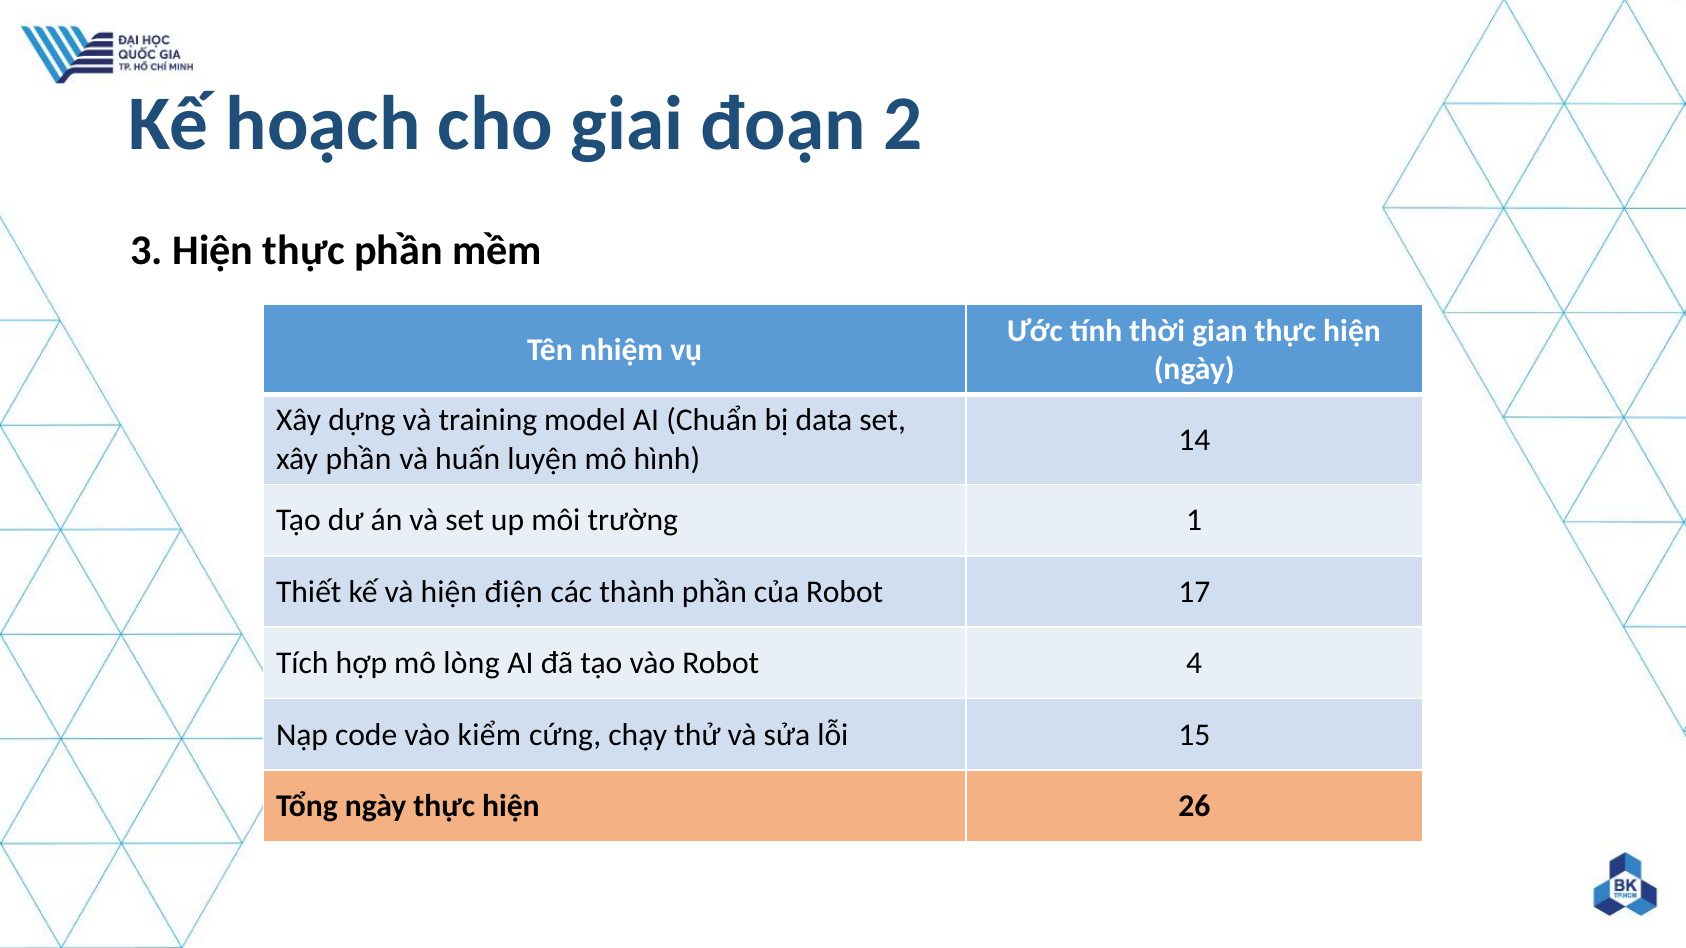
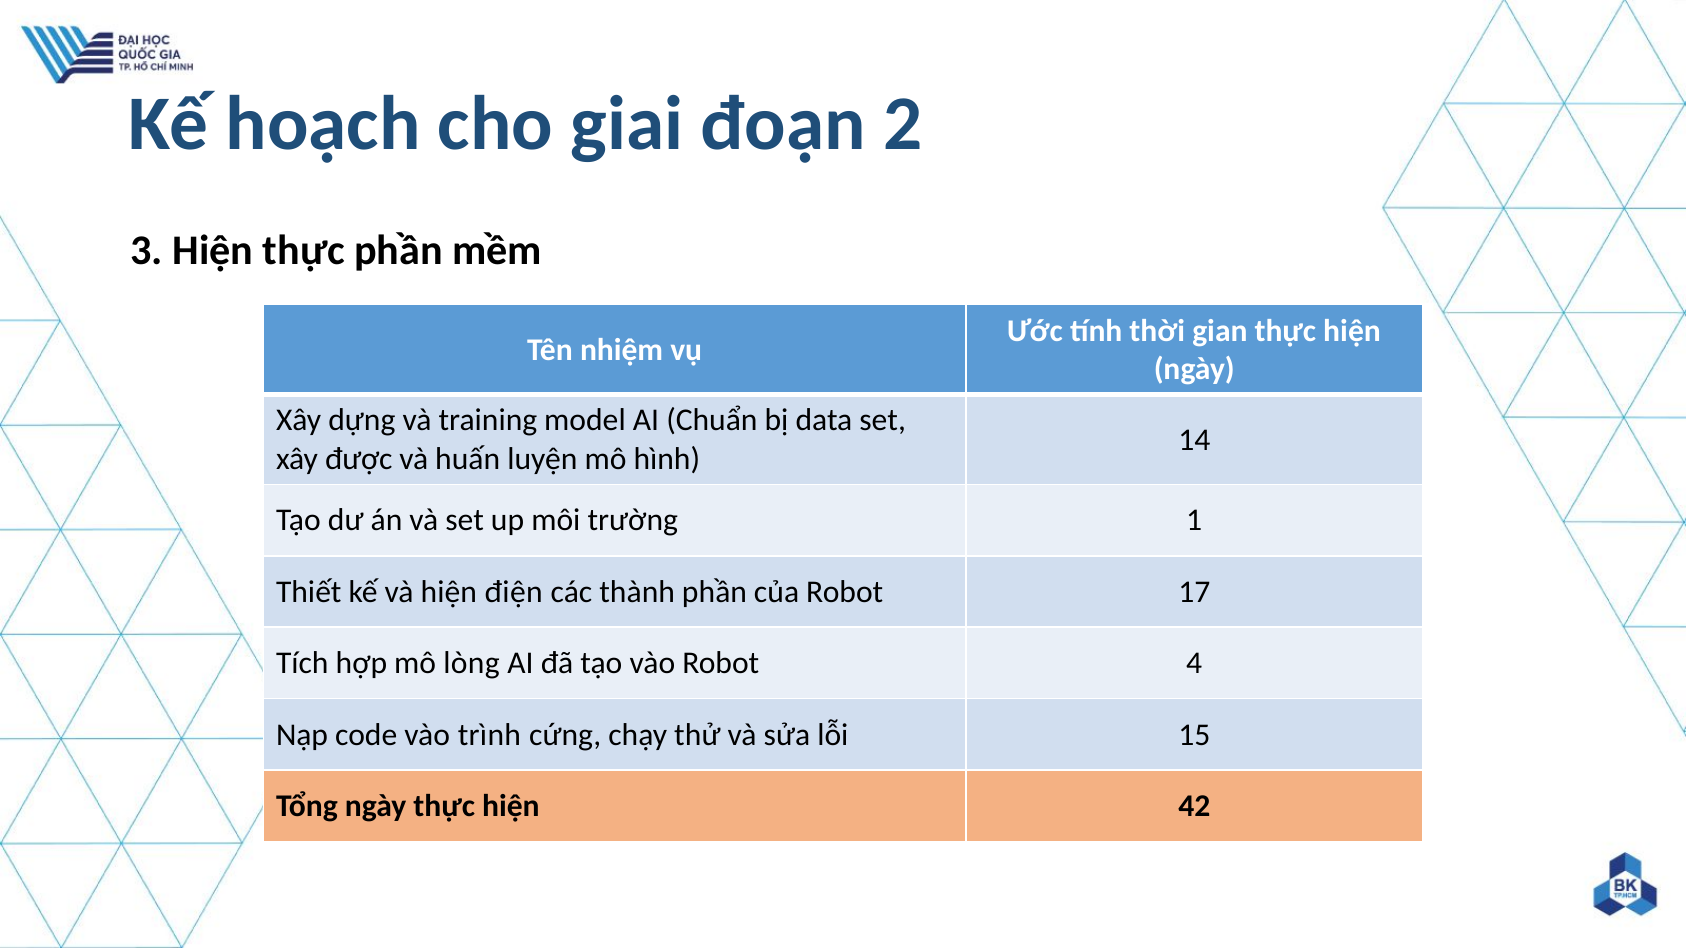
xây phần: phần -> được (359, 459)
kiểm: kiểm -> trình (489, 735)
26: 26 -> 42 (1194, 807)
